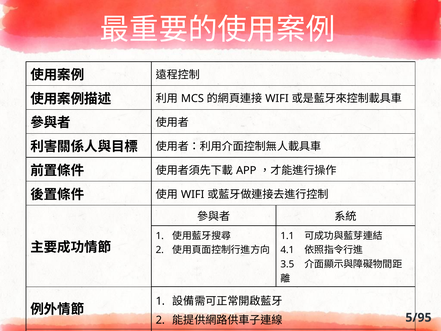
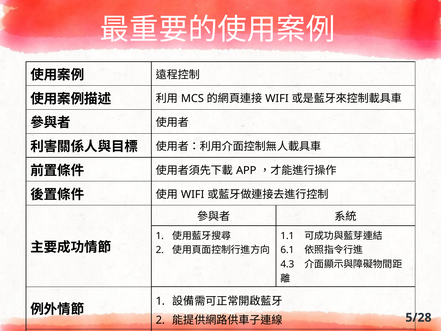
4.1: 4.1 -> 6.1 (287, 250)
3.5: 3.5 -> 4.3 (287, 264)
5/95: 5/95 -> 5/28 (418, 317)
